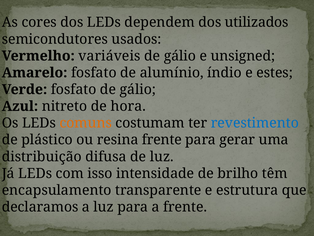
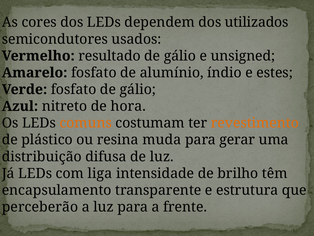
variáveis: variáveis -> resultado (109, 56)
revestimento colour: blue -> orange (255, 123)
resina frente: frente -> muda (162, 140)
isso: isso -> liga (100, 173)
declaramos: declaramos -> perceberão (40, 207)
